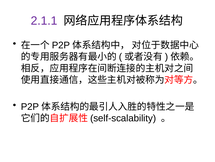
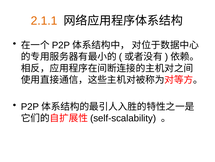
2.1.1 colour: purple -> orange (44, 21)
